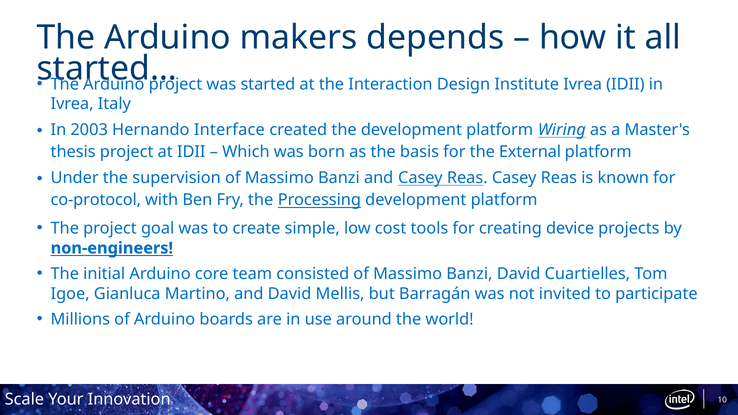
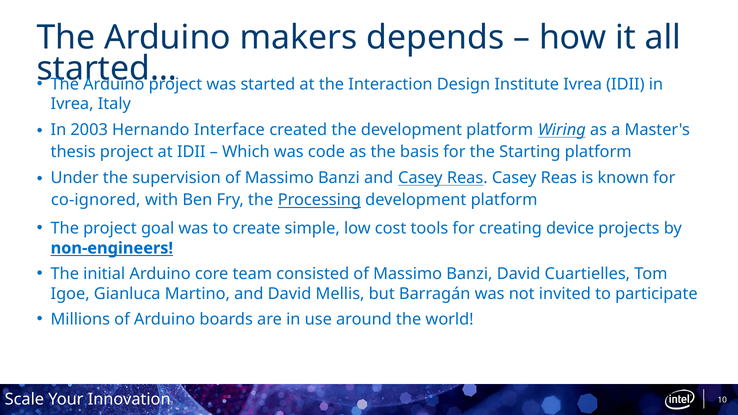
born: born -> code (326, 152)
External: External -> Starting (530, 152)
co-protocol: co-protocol -> co-ignored (96, 200)
